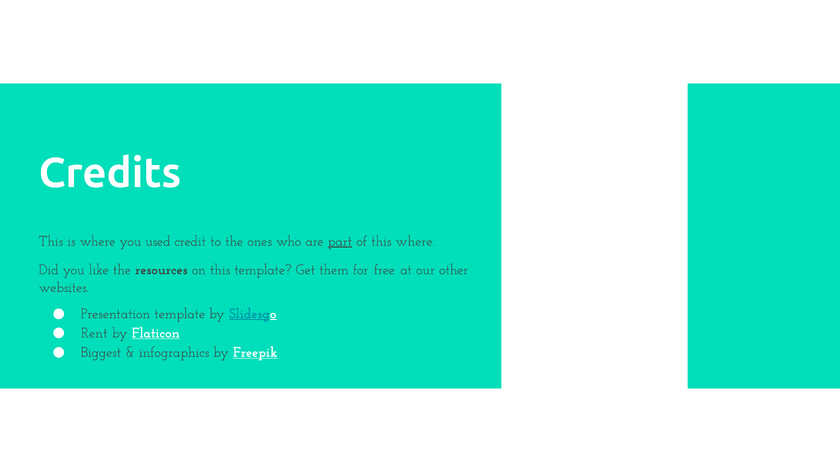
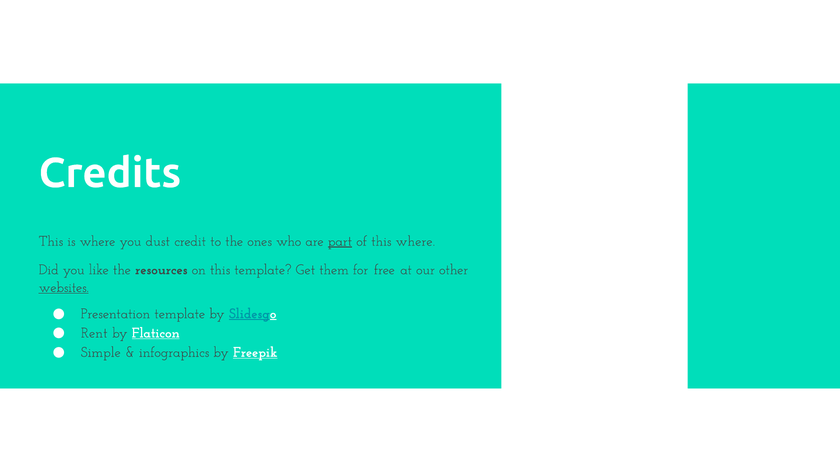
used: used -> dust (158, 241)
websites underline: none -> present (64, 288)
Biggest: Biggest -> Simple (101, 353)
